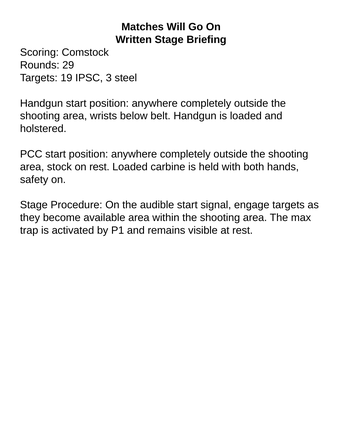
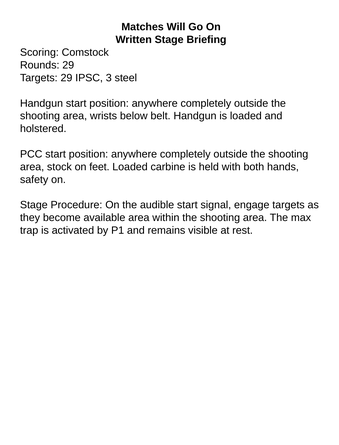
Targets 19: 19 -> 29 (66, 78)
on rest: rest -> feet (99, 167)
